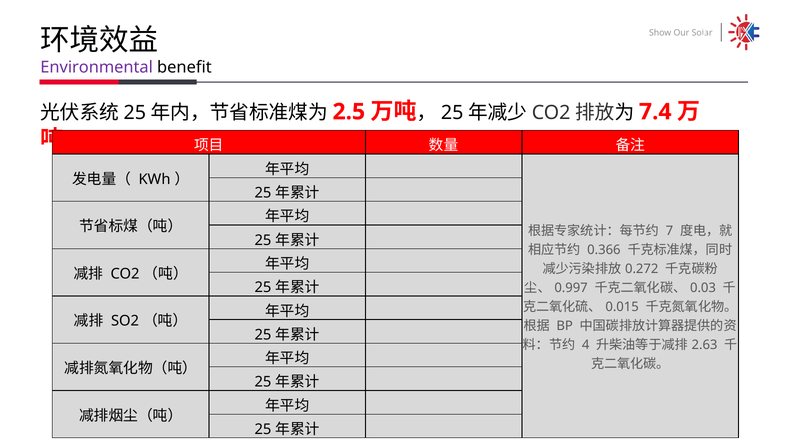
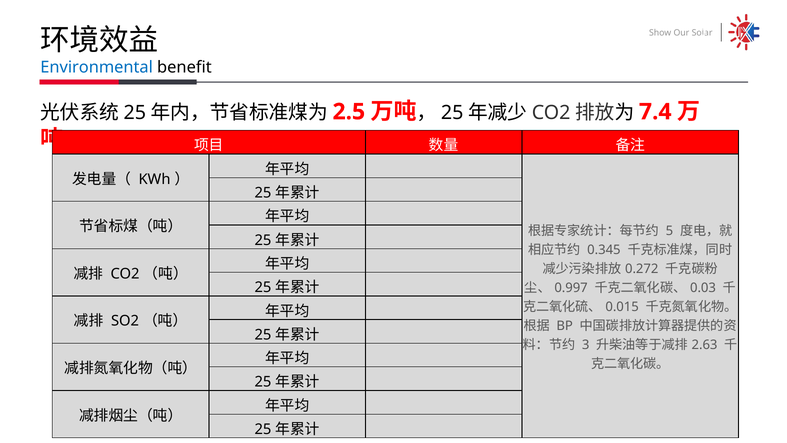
Environmental colour: purple -> blue (97, 67)
7: 7 -> 5 (669, 231)
0.366: 0.366 -> 0.345 (604, 250)
4: 4 -> 3 (586, 345)
